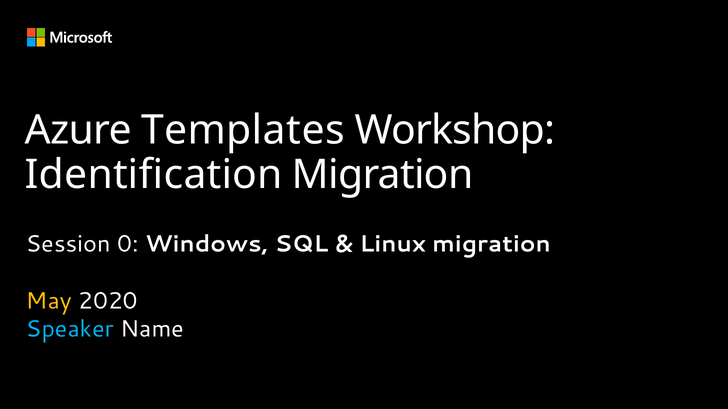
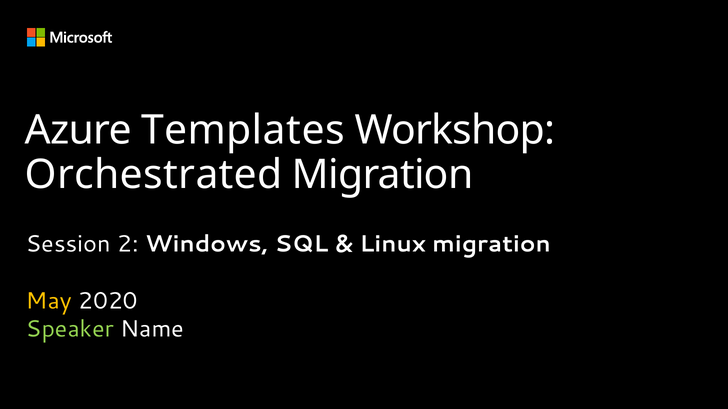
Identification: Identification -> Orchestrated (154, 175)
0: 0 -> 2 (128, 245)
Speaker colour: light blue -> light green (70, 329)
